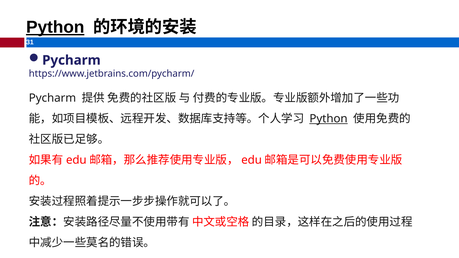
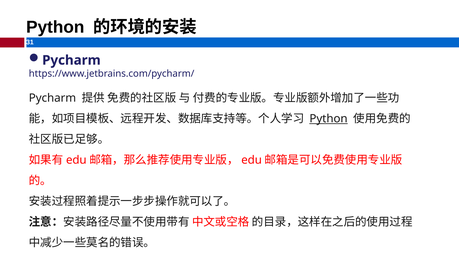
Python underline: present -> none (55, 27)
